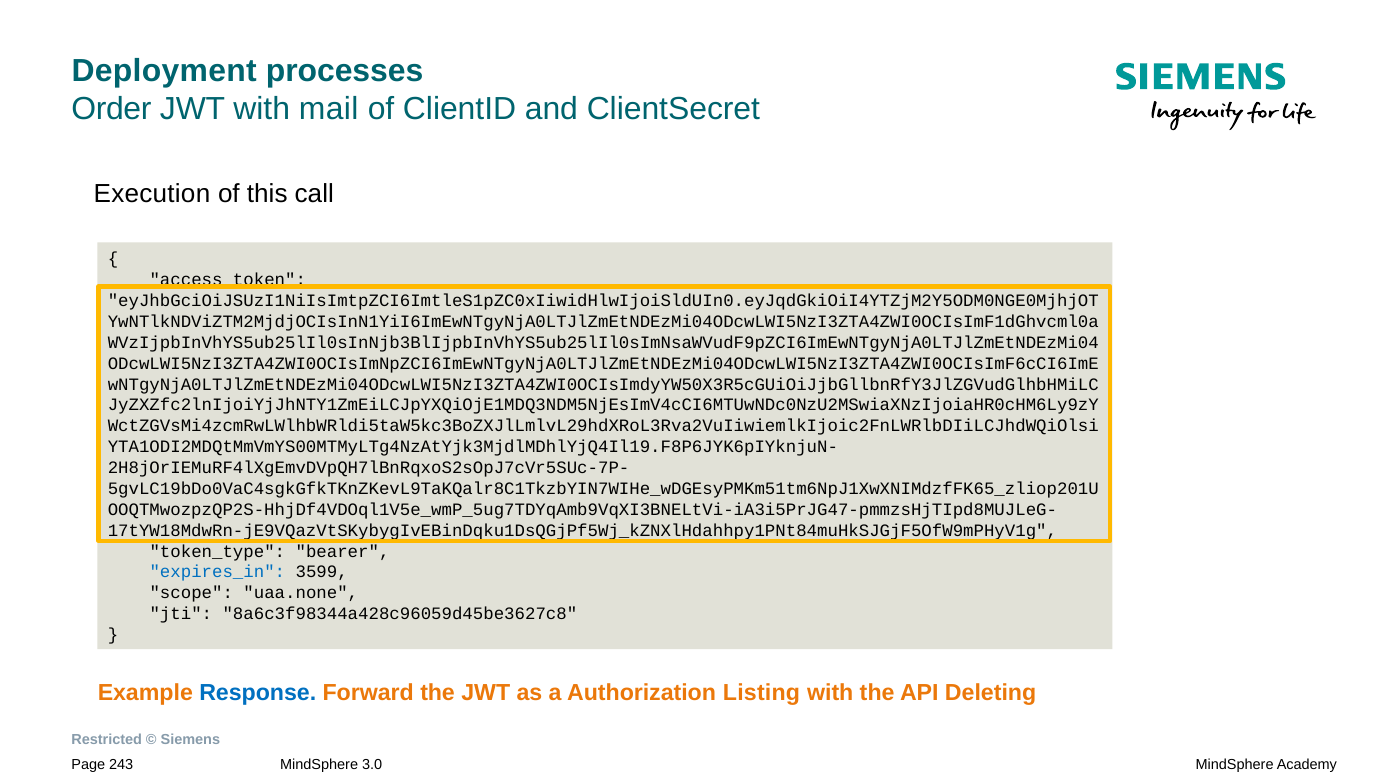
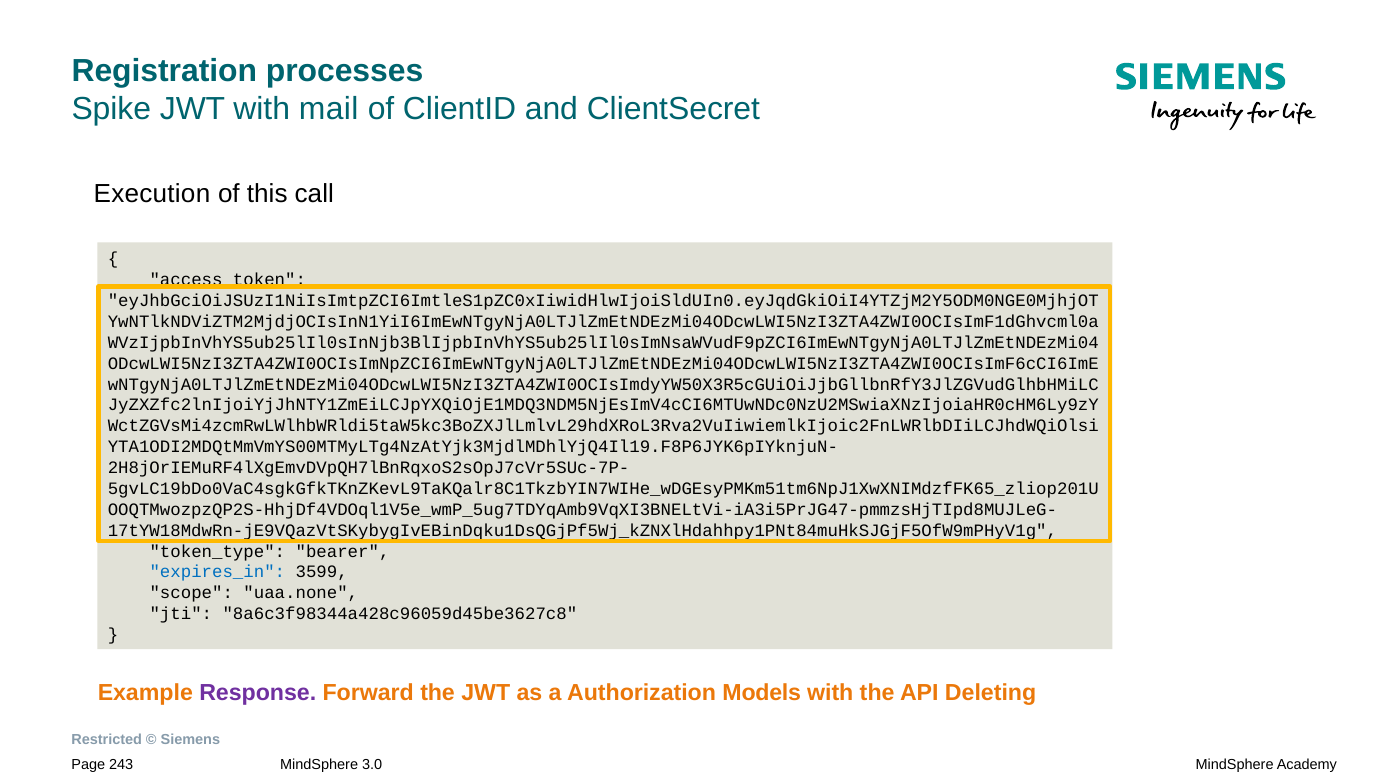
Deployment: Deployment -> Registration (164, 71)
Order: Order -> Spike (111, 109)
Response colour: blue -> purple (258, 693)
Listing: Listing -> Models (762, 693)
